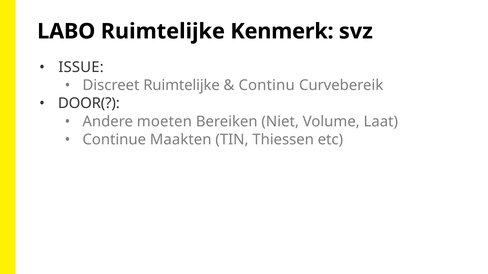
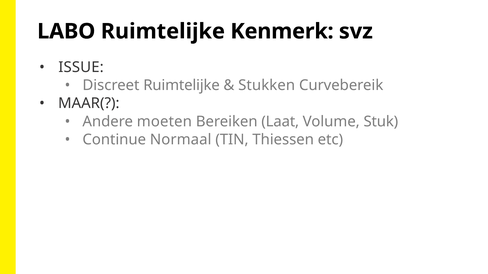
Continu: Continu -> Stukken (267, 85)
DOOR(: DOOR( -> MAAR( (89, 104)
Niet: Niet -> Laat (280, 122)
Laat: Laat -> Stuk (381, 122)
Maakten: Maakten -> Normaal (181, 140)
